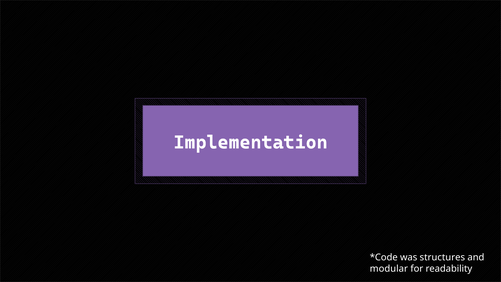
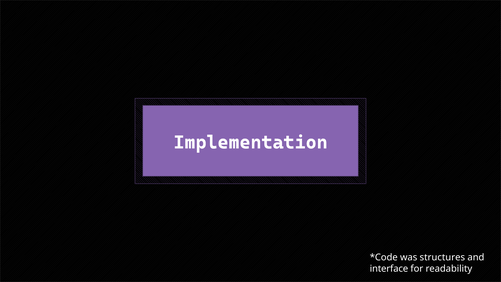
modular: modular -> interface (389, 268)
